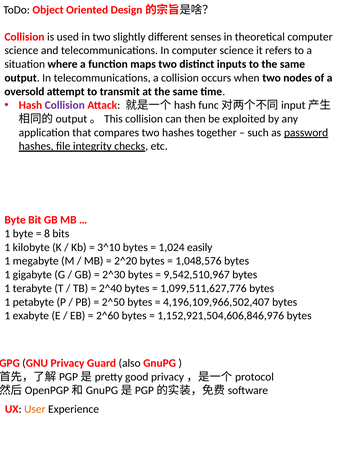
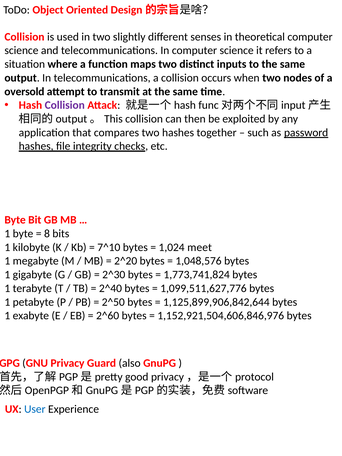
3^10: 3^10 -> 7^10 (109, 247)
easily: easily -> meet (200, 247)
9,542,510,967: 9,542,510,967 -> 1,773,741,824 (197, 275)
4,196,109,966,502,407: 4,196,109,966,502,407 -> 1,125,899,906,842,644 (216, 302)
User colour: orange -> blue (35, 409)
